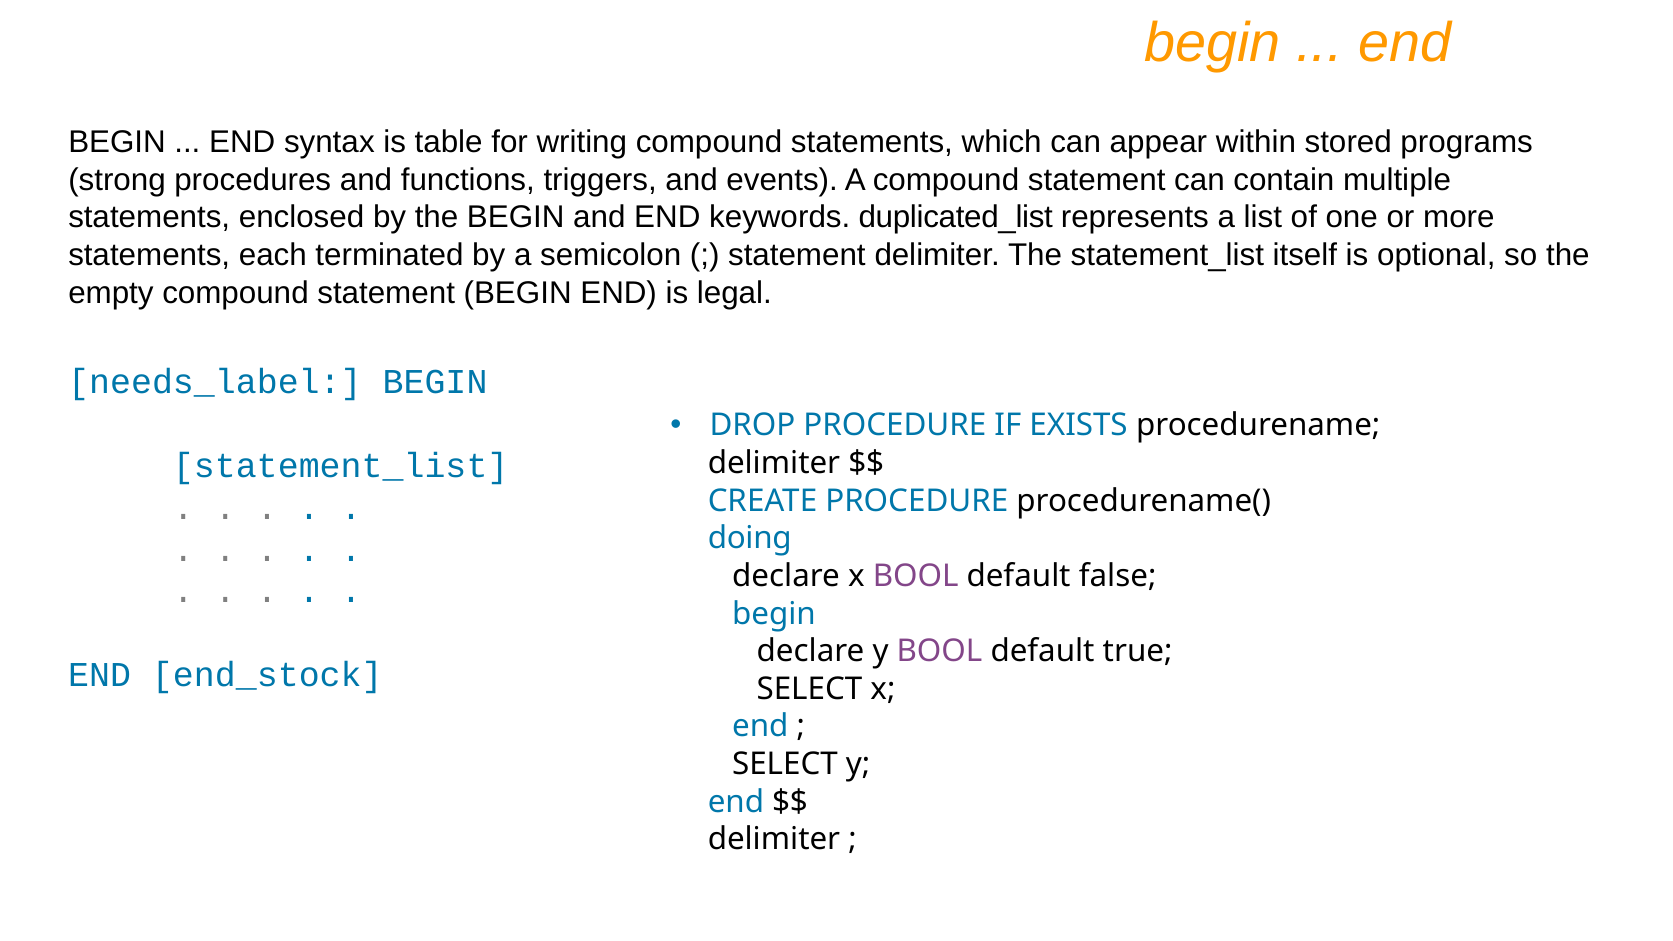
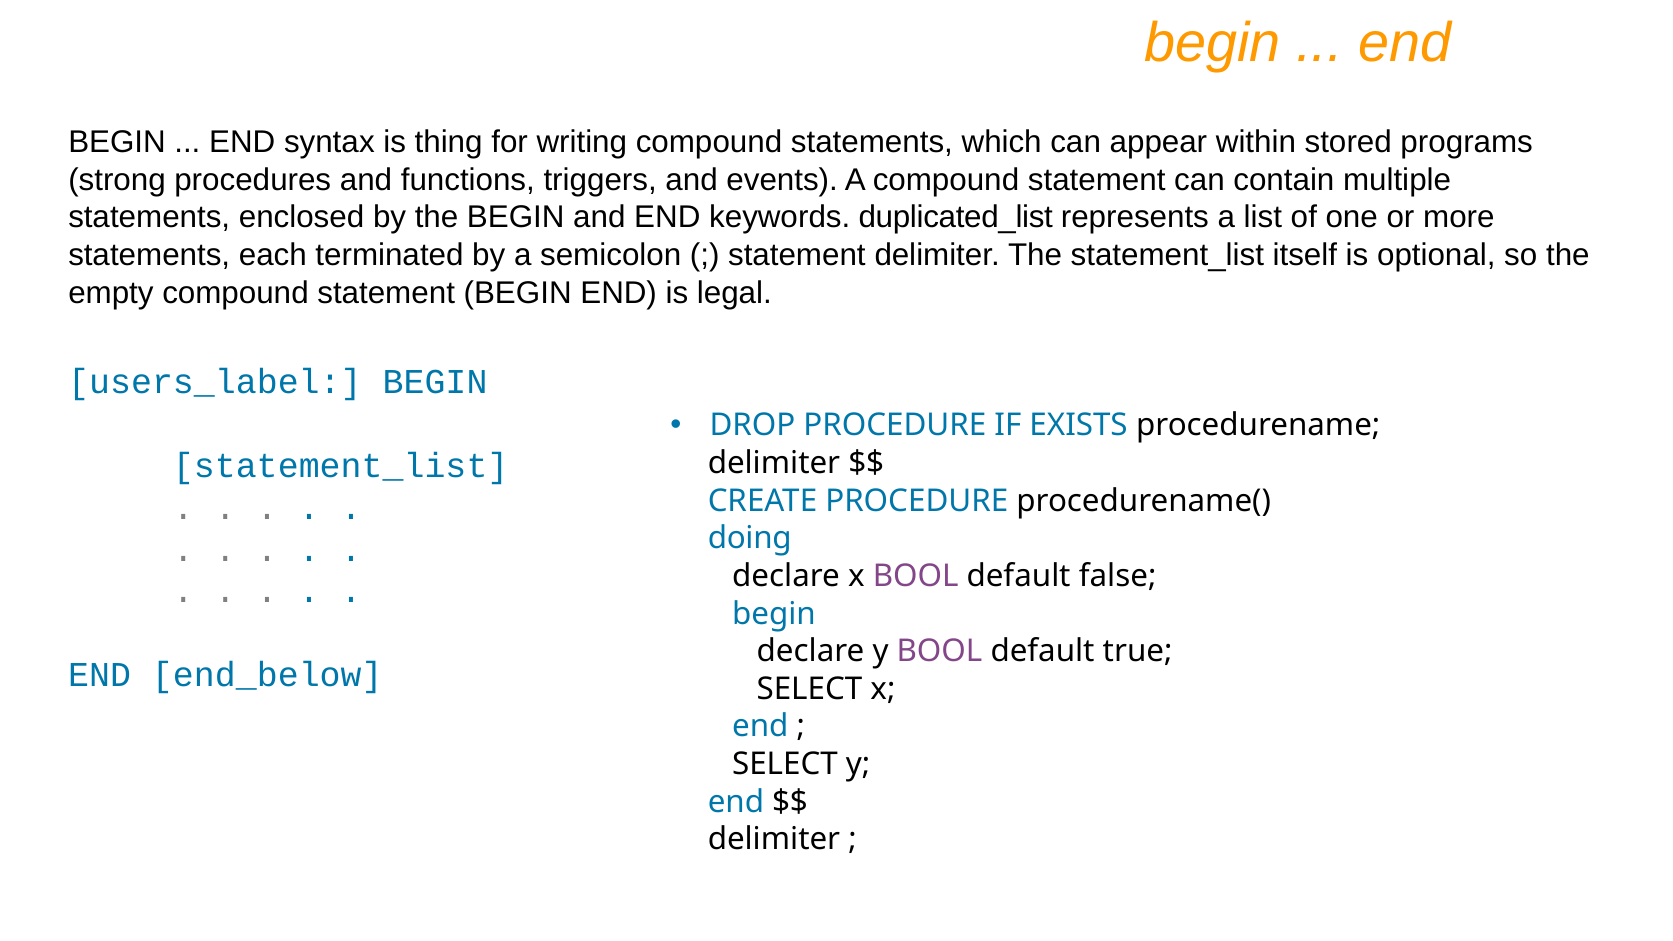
table: table -> thing (449, 142)
needs_label: needs_label -> users_label (215, 382)
end_stock: end_stock -> end_below (267, 675)
